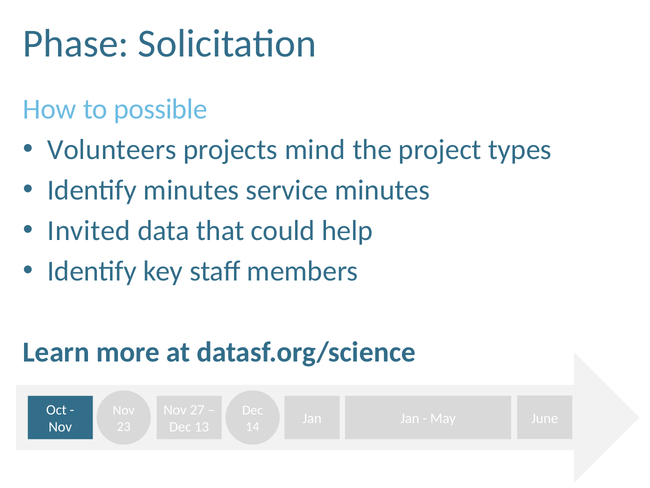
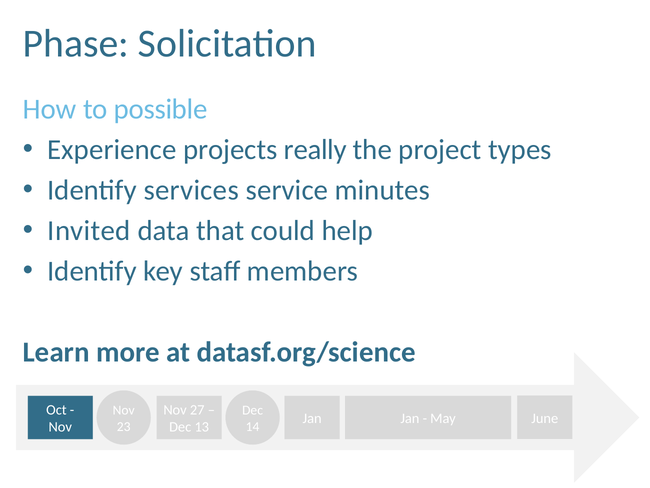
Volunteers: Volunteers -> Experience (112, 150)
mind: mind -> really (315, 150)
Identify minutes: minutes -> services (191, 190)
